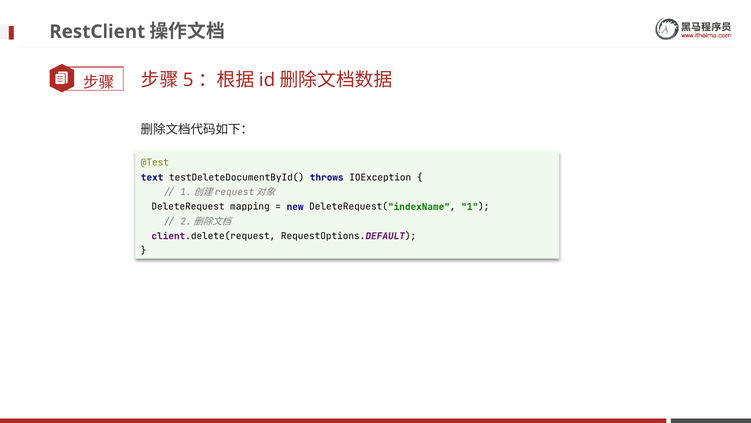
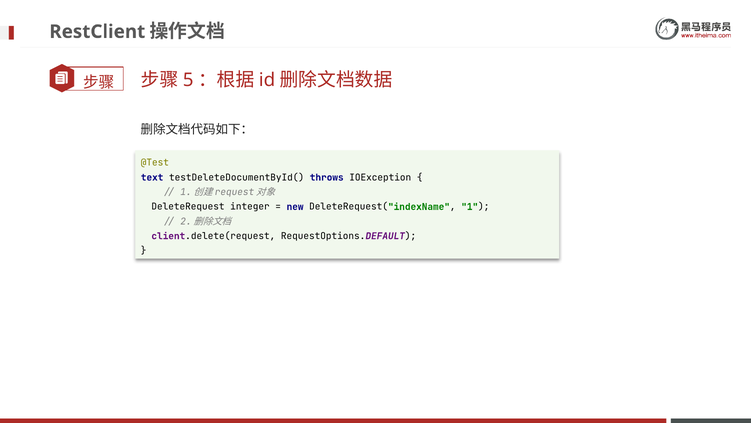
mapping: mapping -> integer (250, 207)
